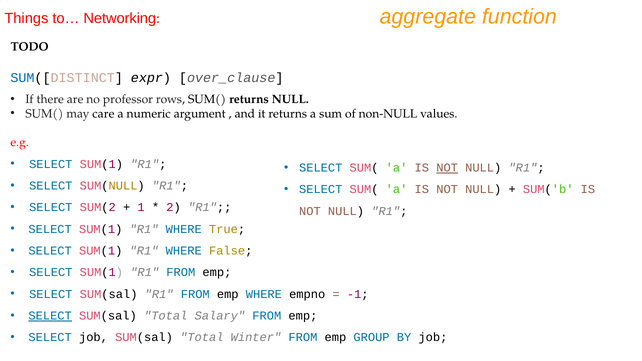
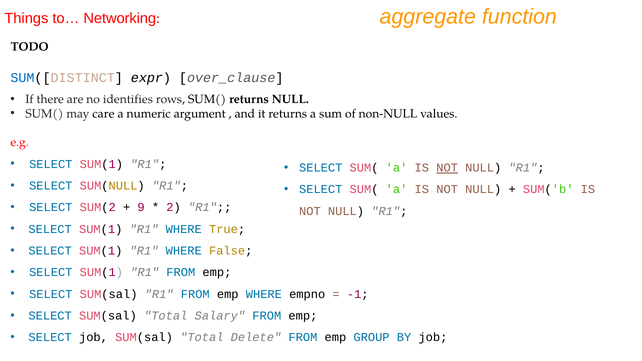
professor: professor -> identifies (128, 99)
1: 1 -> 9 (141, 208)
SELECT underline: present -> none (50, 316)
Winter: Winter -> Delete (256, 338)
